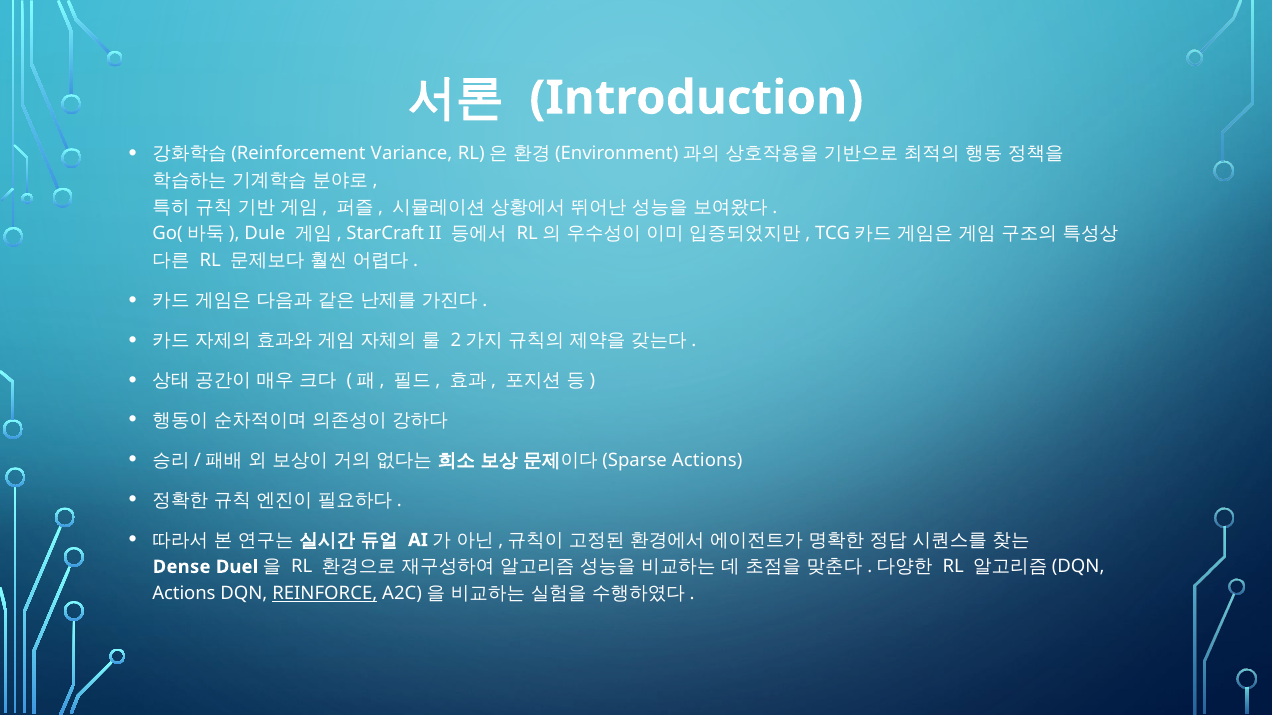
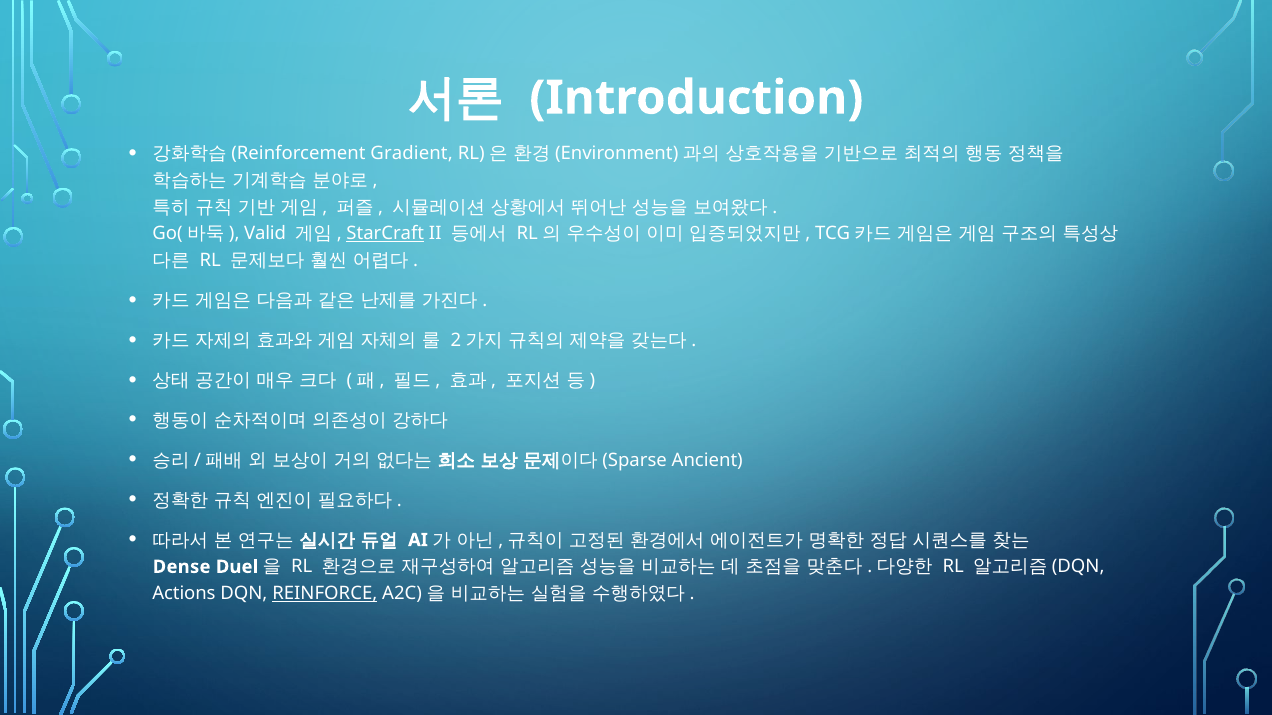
Variance: Variance -> Gradient (412, 154)
Dule: Dule -> Valid (265, 234)
StarCraft underline: none -> present (385, 234)
Actions: Actions -> Ancient (707, 461)
